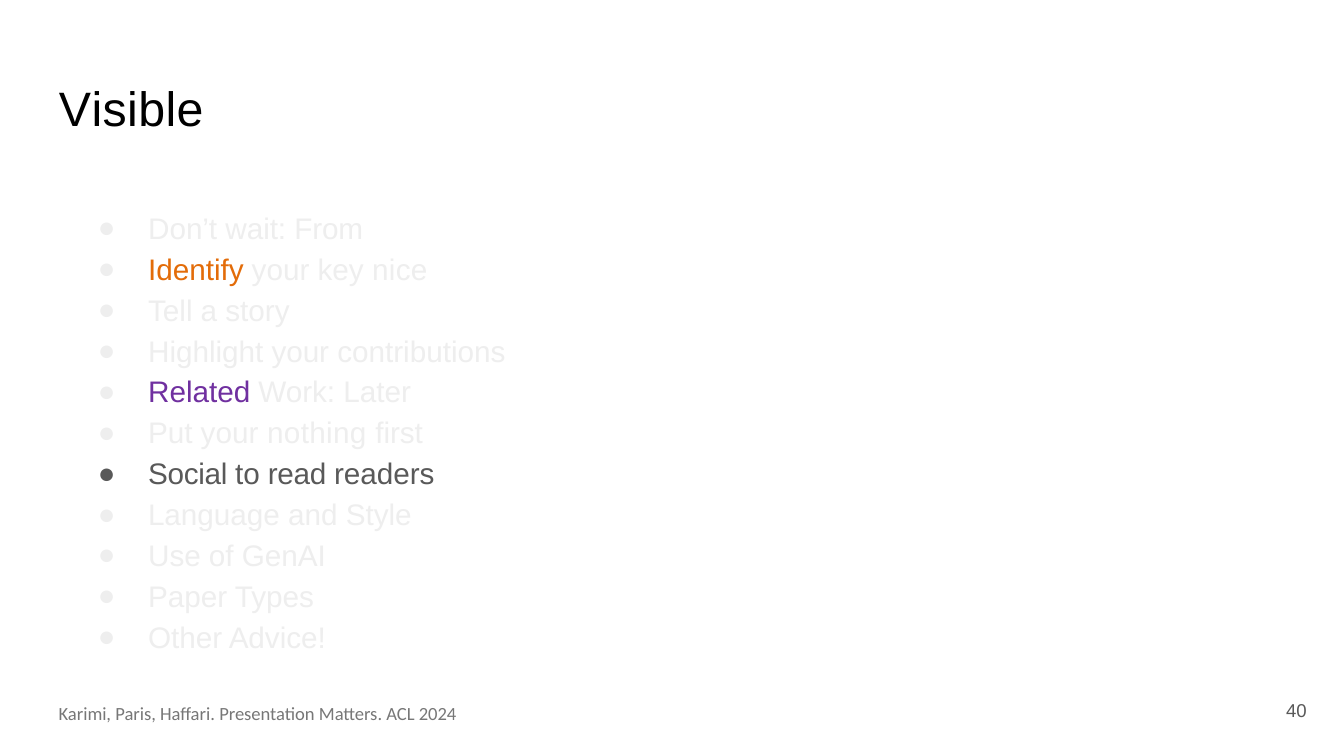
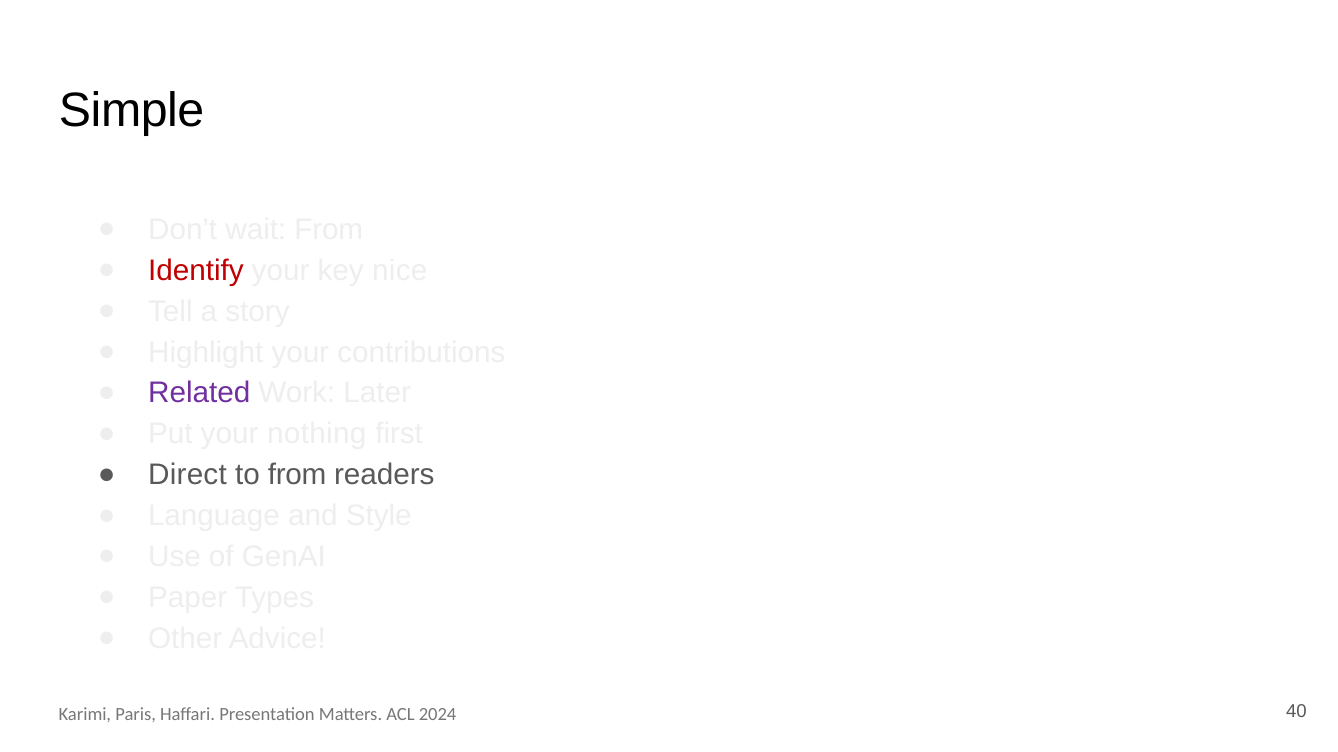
Visible: Visible -> Simple (132, 111)
Identify colour: orange -> red (196, 271)
Social: Social -> Direct (187, 475)
to read: read -> from (297, 475)
